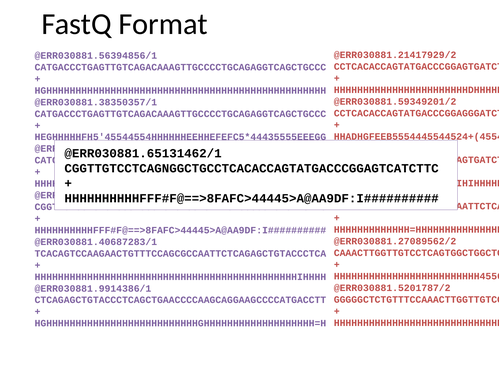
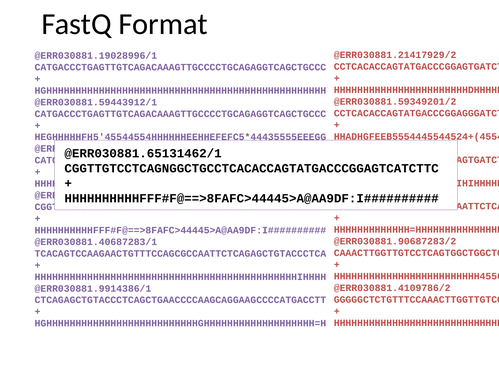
@ERR030881.56394856/1: @ERR030881.56394856/1 -> @ERR030881.19028996/1 (96, 56)
@ERR030881.38350357/1: @ERR030881.38350357/1 -> @ERR030881.59443912/1 (96, 102)
@ERR030881.27089562/2: @ERR030881.27089562/2 -> @ERR030881.90687283/2 (395, 242)
@ERR030881.5201787/2: @ERR030881.5201787/2 -> @ERR030881.4109786/2 (392, 288)
